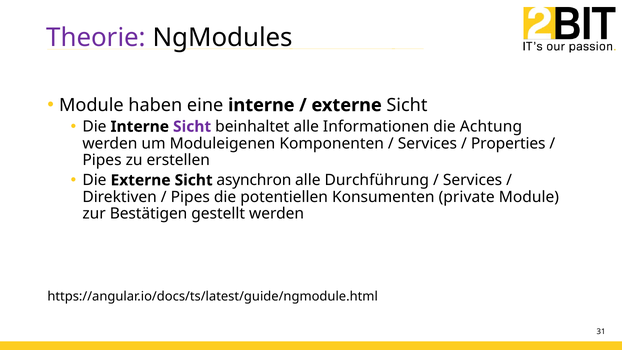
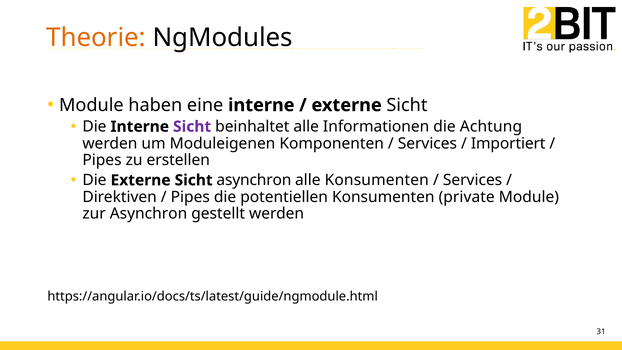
Theorie colour: purple -> orange (96, 37)
Properties: Properties -> Importiert (508, 143)
alle Durchführung: Durchführung -> Konsumenten (377, 180)
zur Bestätigen: Bestätigen -> Asynchron (149, 214)
